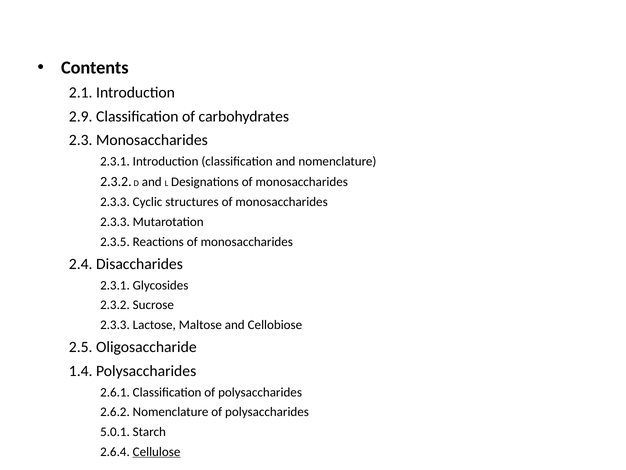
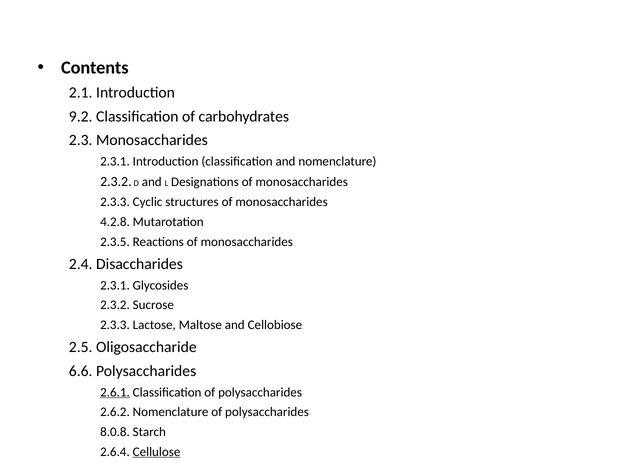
2.9: 2.9 -> 9.2 (81, 116)
2.3.3: 2.3.3 -> 4.2.8 (115, 222)
1.4: 1.4 -> 6.6 (81, 371)
2.6.1 underline: none -> present (115, 392)
5.0.1: 5.0.1 -> 8.0.8 (115, 431)
